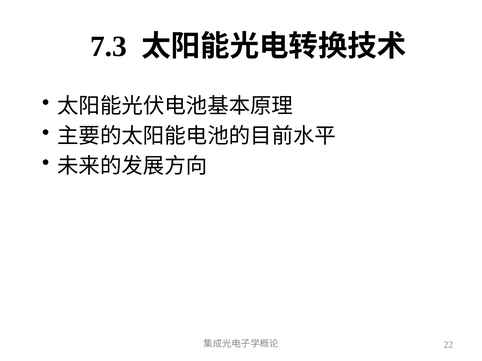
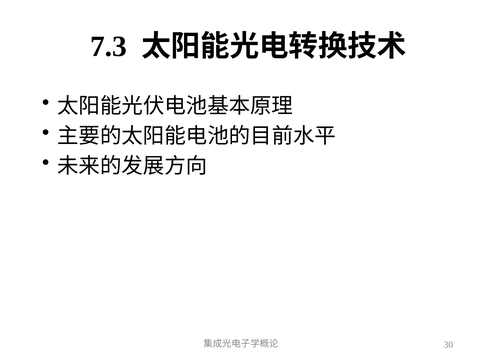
22: 22 -> 30 (448, 345)
